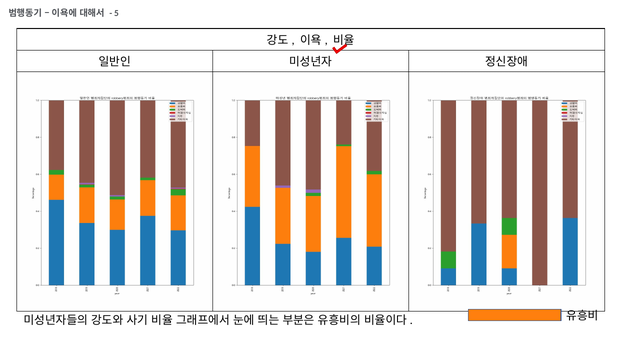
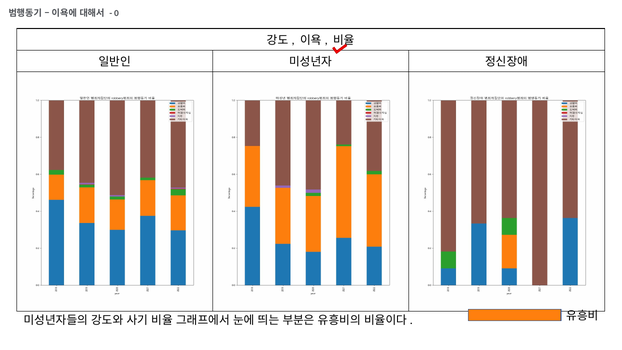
5: 5 -> 0 (117, 13)
